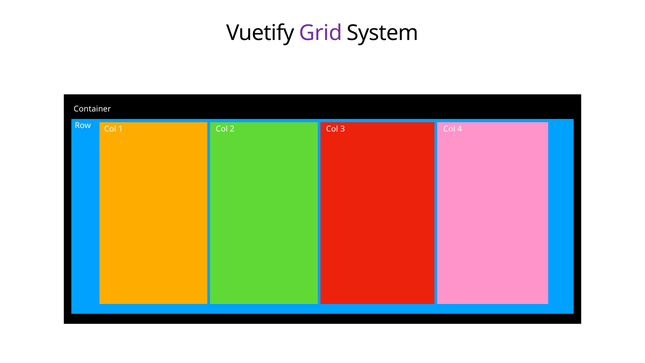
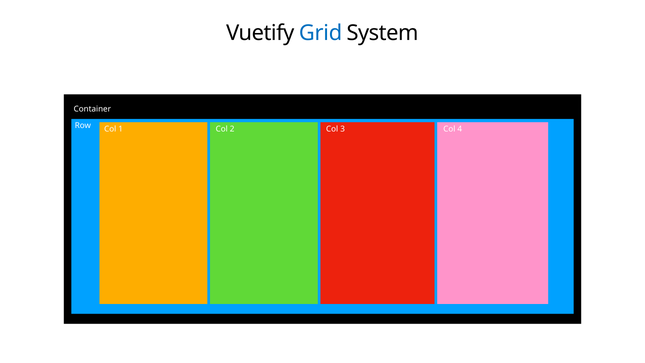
Grid colour: purple -> blue (321, 33)
